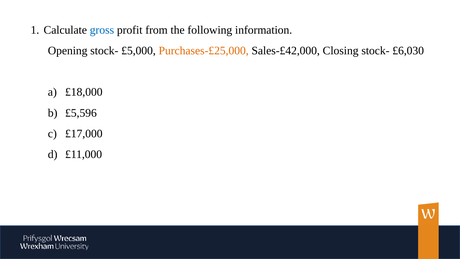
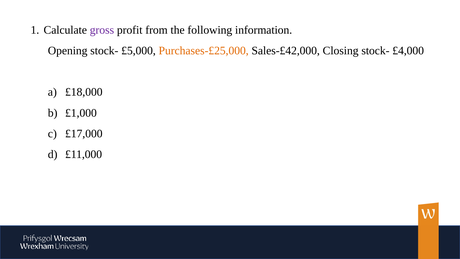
gross colour: blue -> purple (102, 30)
£6,030: £6,030 -> £4,000 (408, 51)
£5,596: £5,596 -> £1,000 (81, 113)
